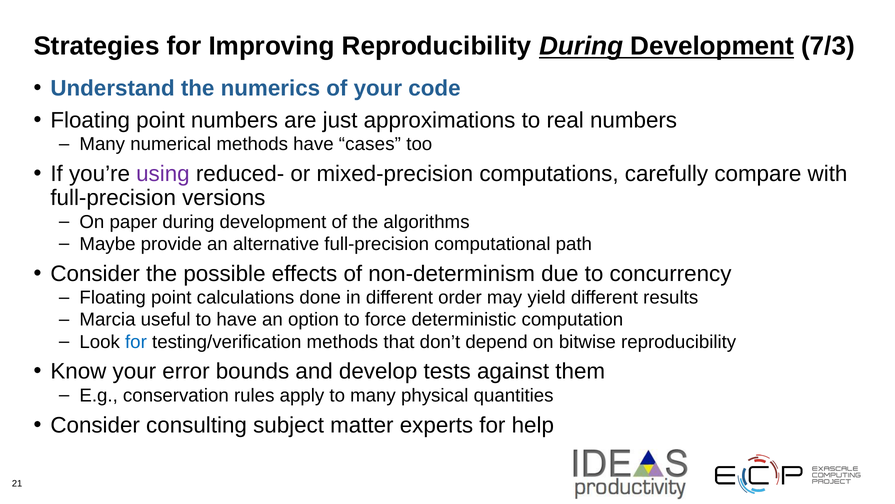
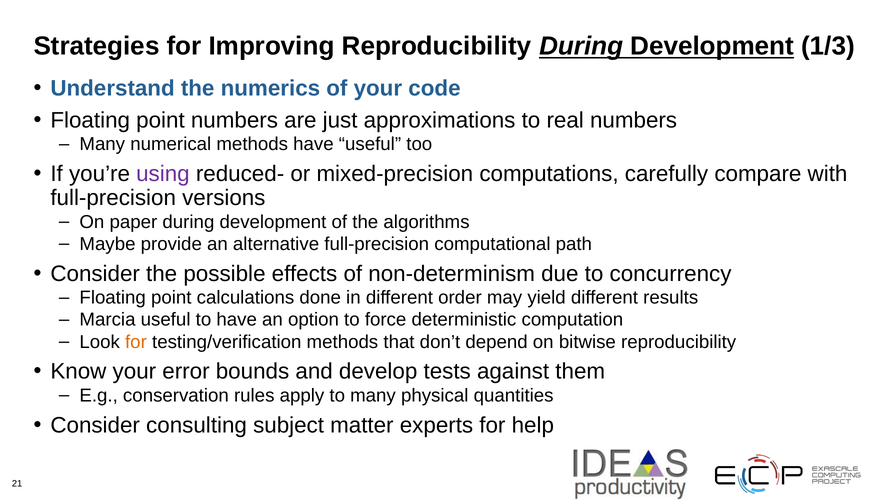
7/3: 7/3 -> 1/3 (828, 46)
have cases: cases -> useful (370, 144)
for colour: blue -> orange (136, 342)
